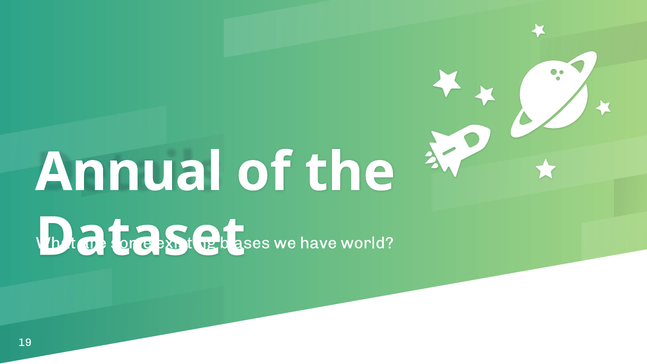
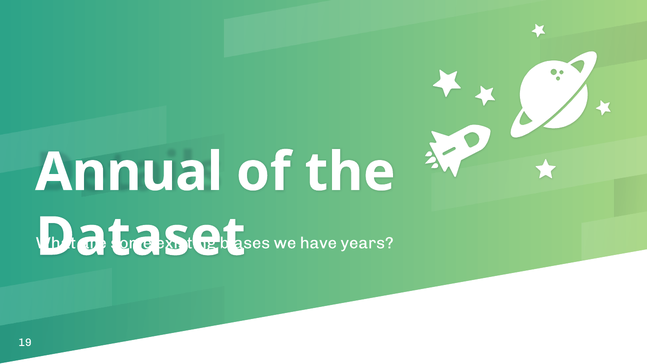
world: world -> years (367, 243)
